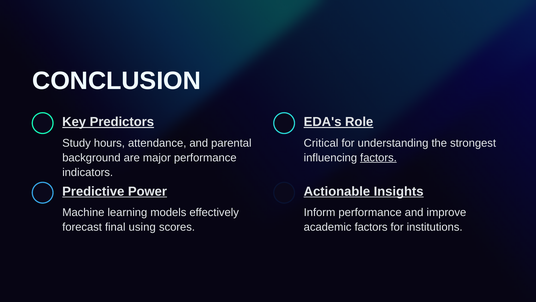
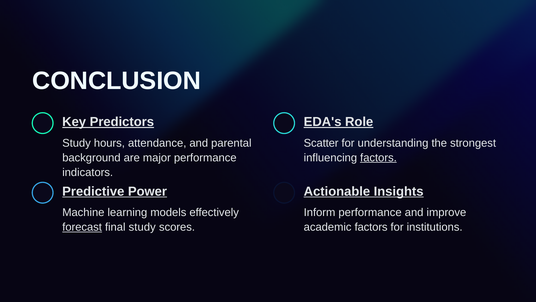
Critical: Critical -> Scatter (321, 143)
forecast underline: none -> present (82, 227)
final using: using -> study (142, 227)
